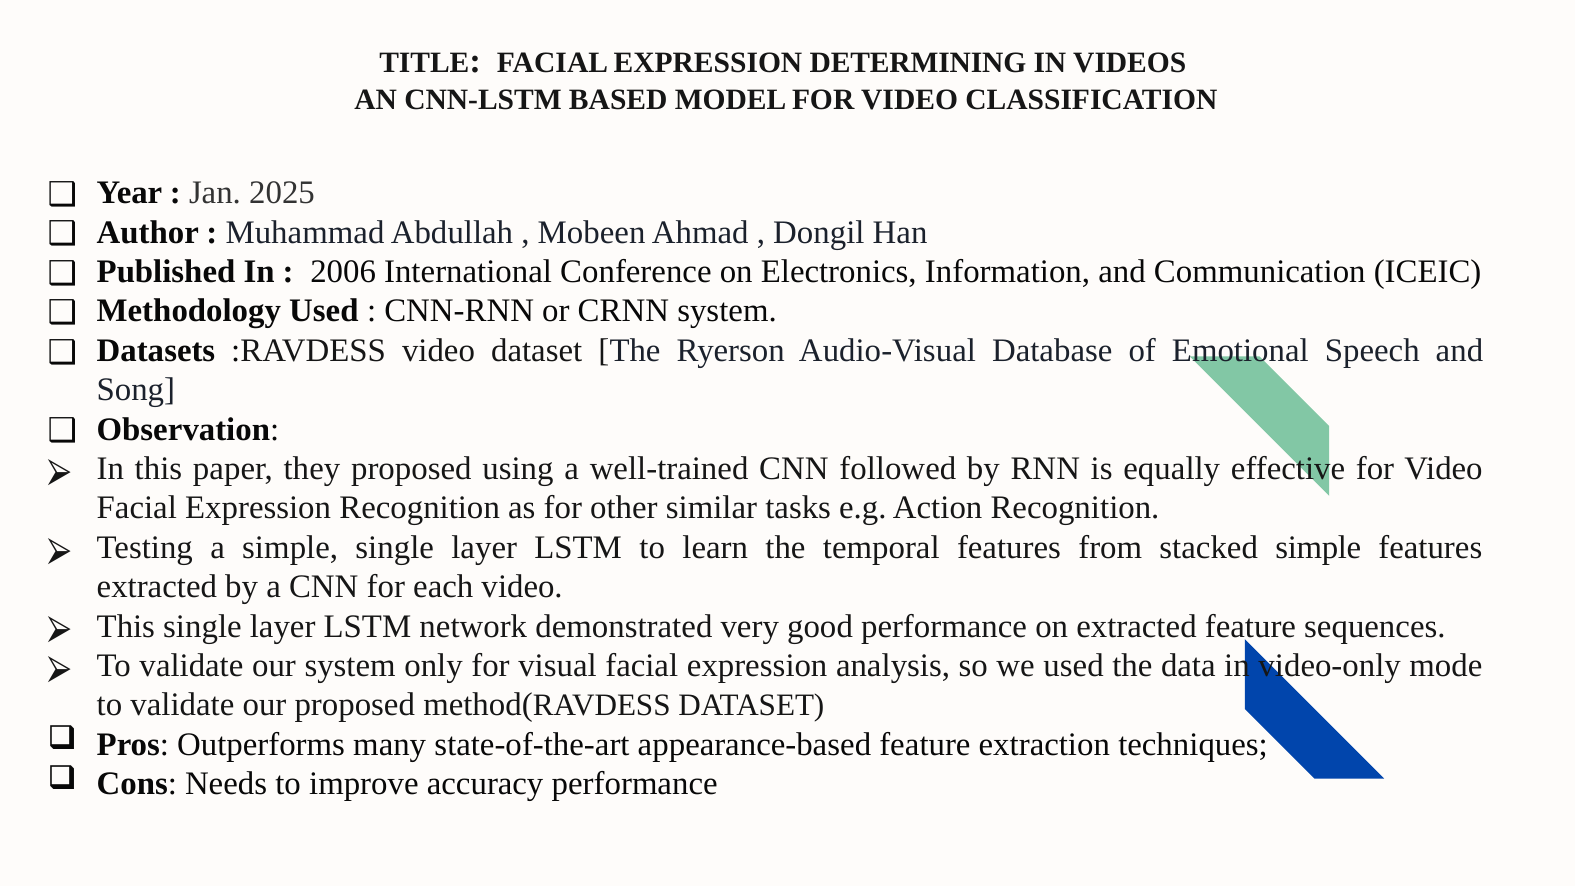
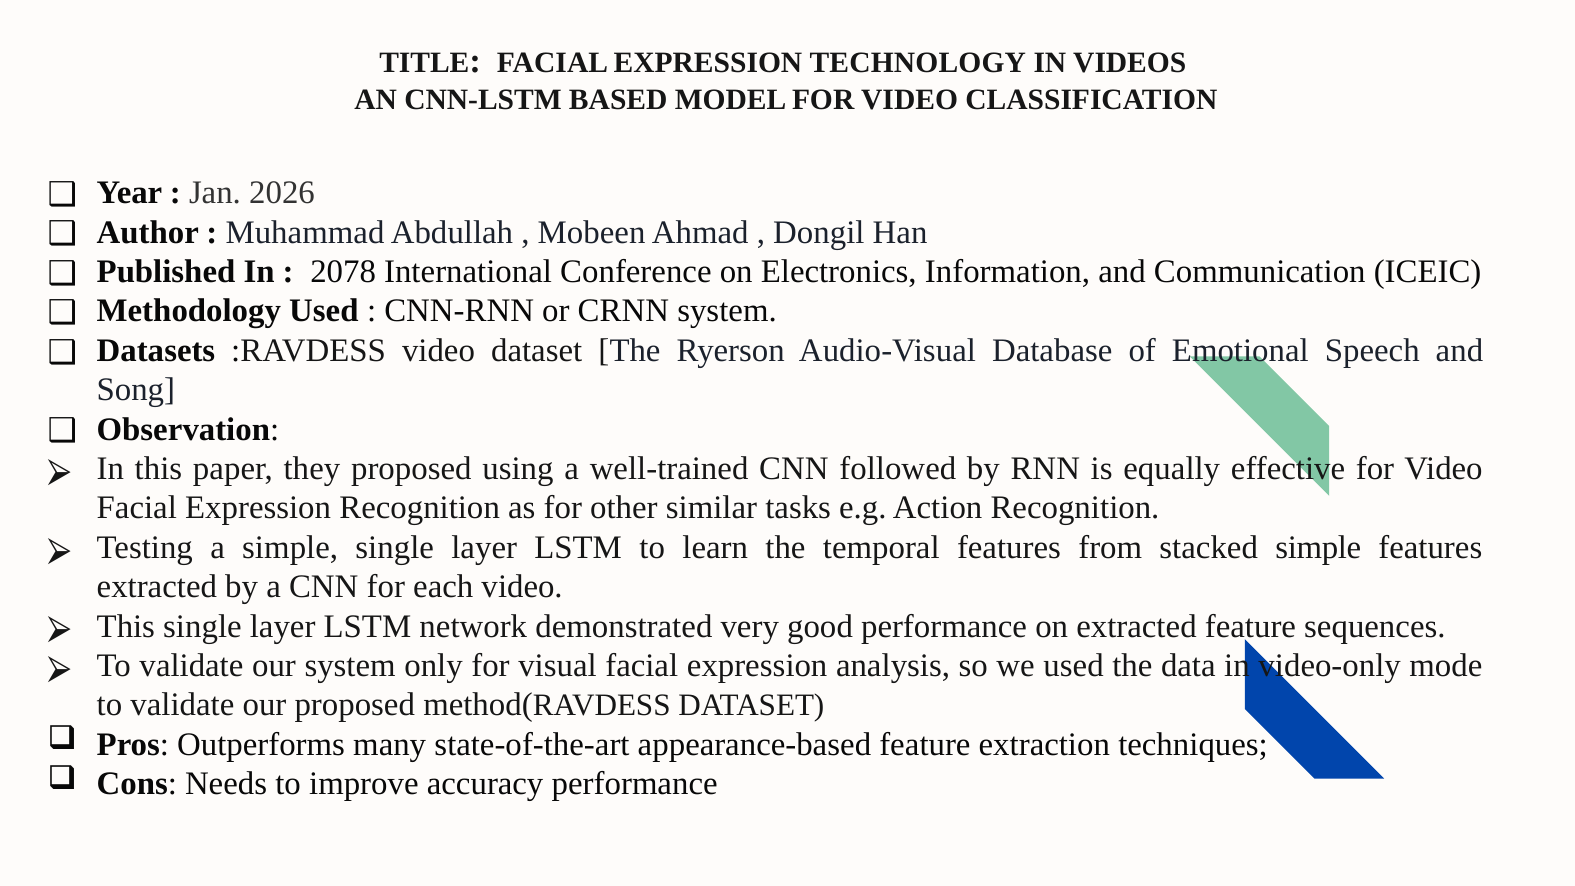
DETERMINING: DETERMINING -> TECHNOLOGY (918, 63)
2025: 2025 -> 2026 (282, 193)
2006: 2006 -> 2078 (343, 272)
